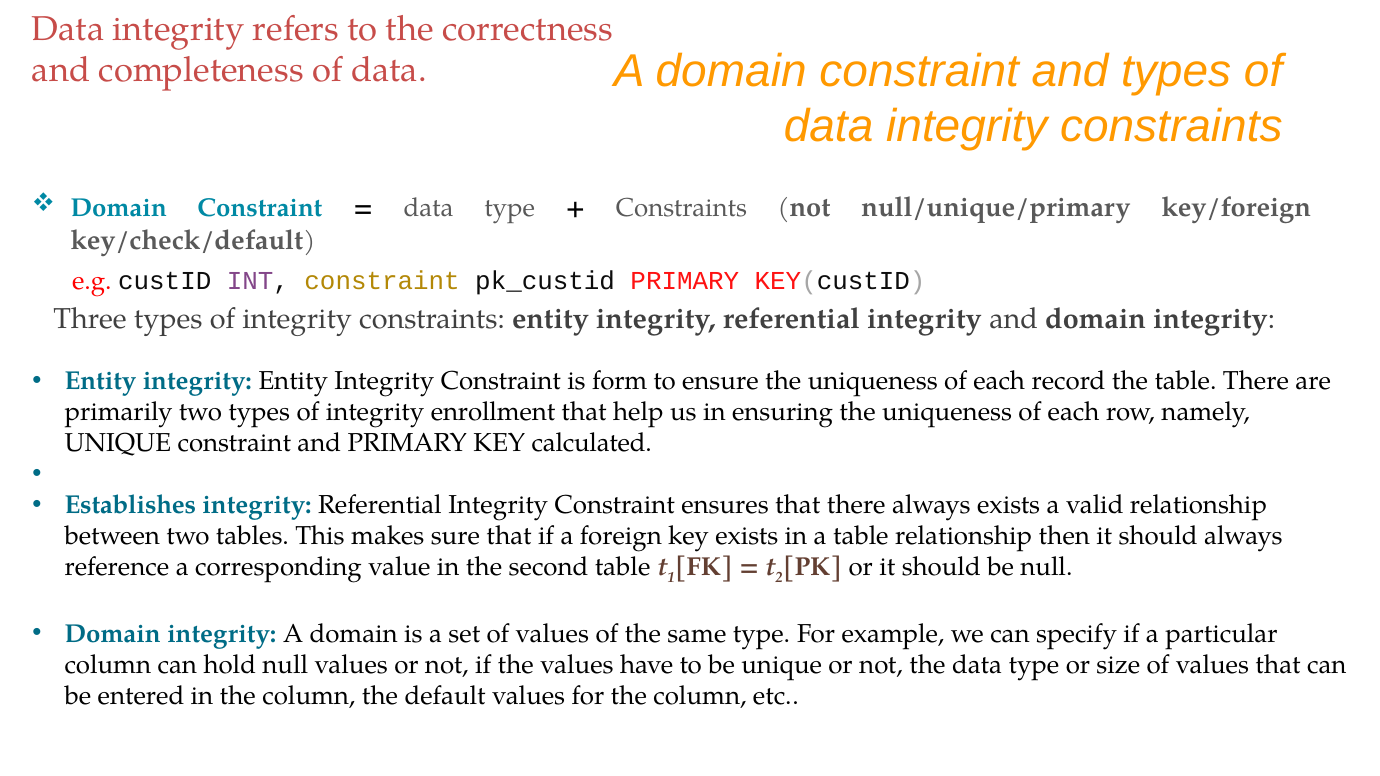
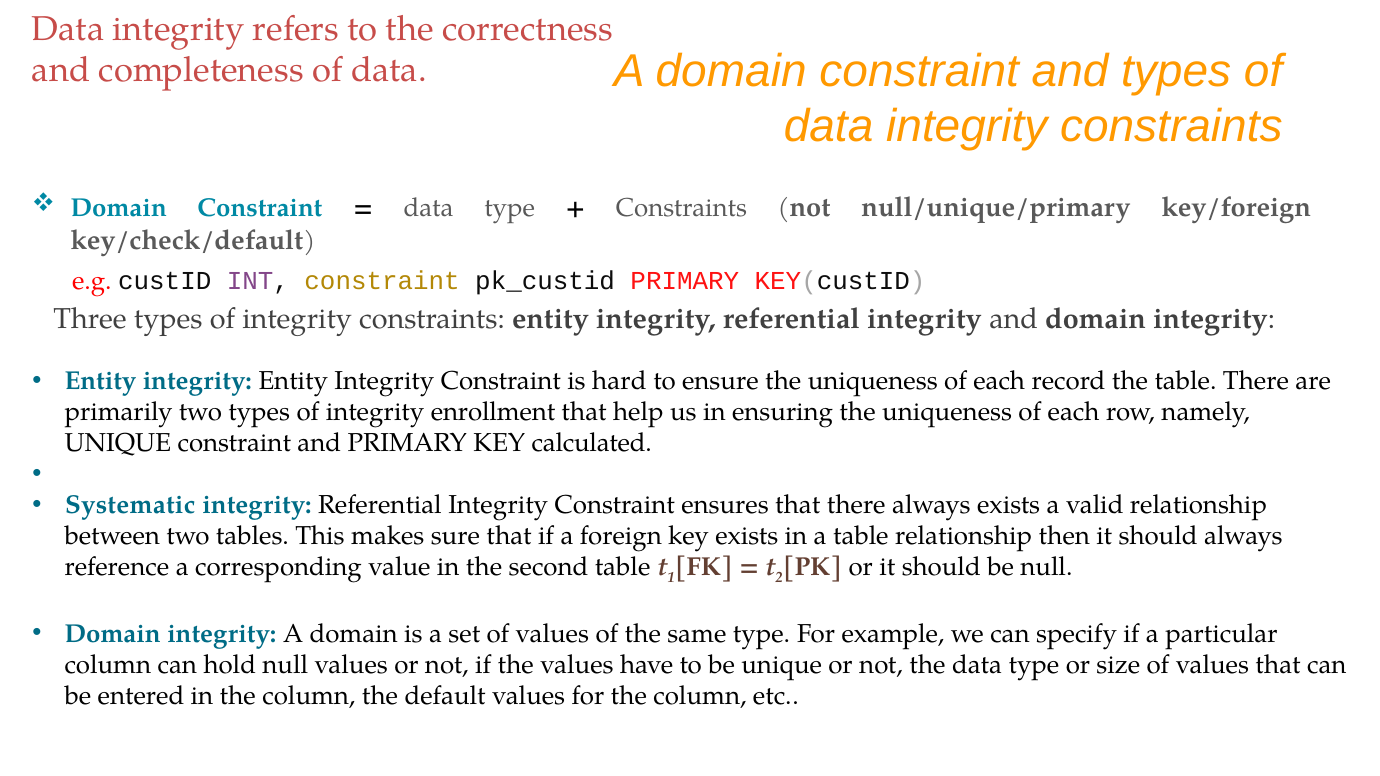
form: form -> hard (619, 381)
Establishes: Establishes -> Systematic (130, 505)
